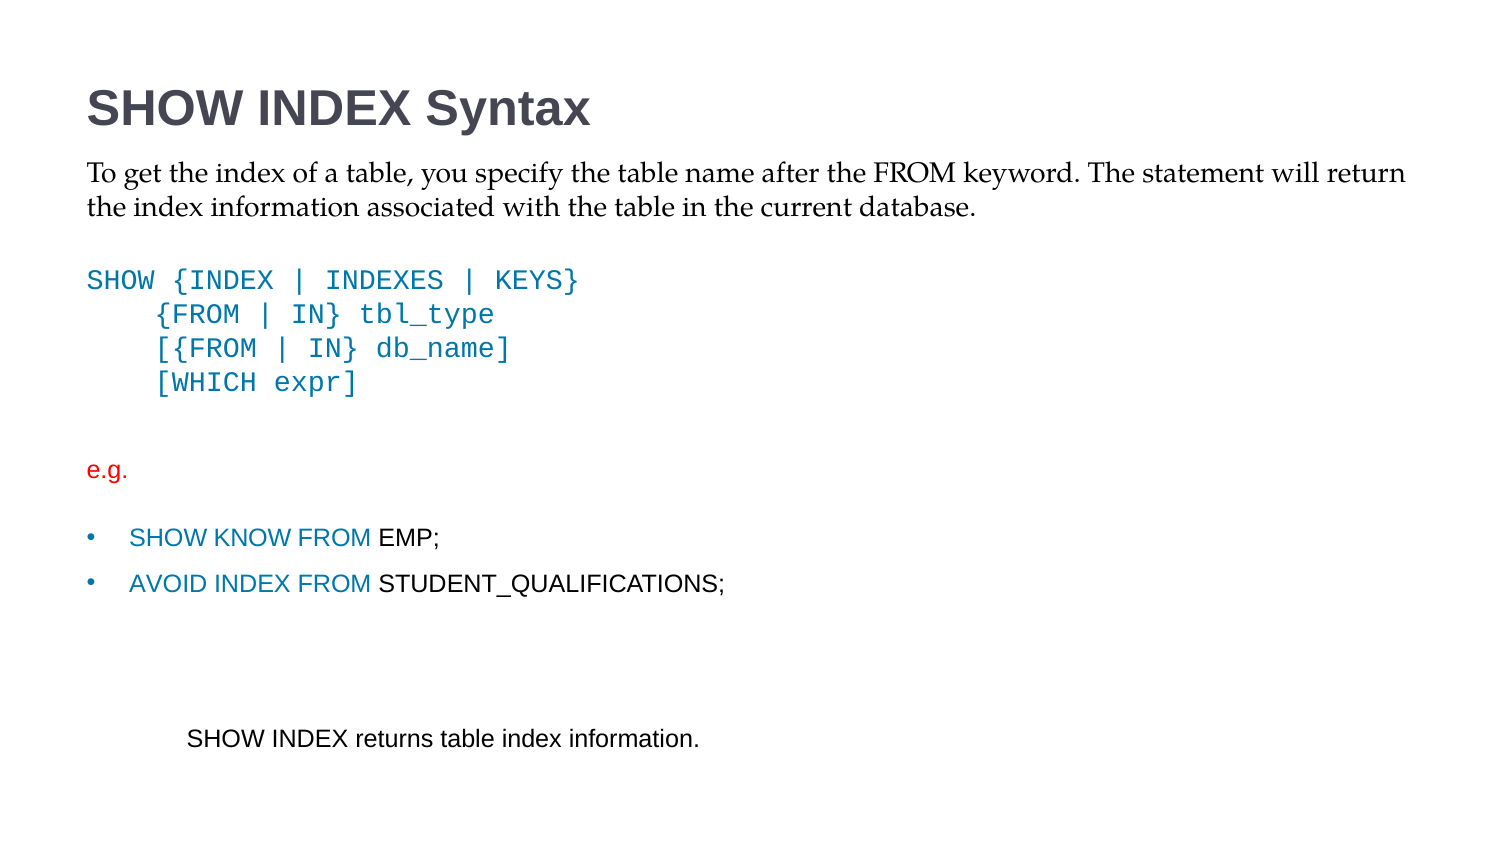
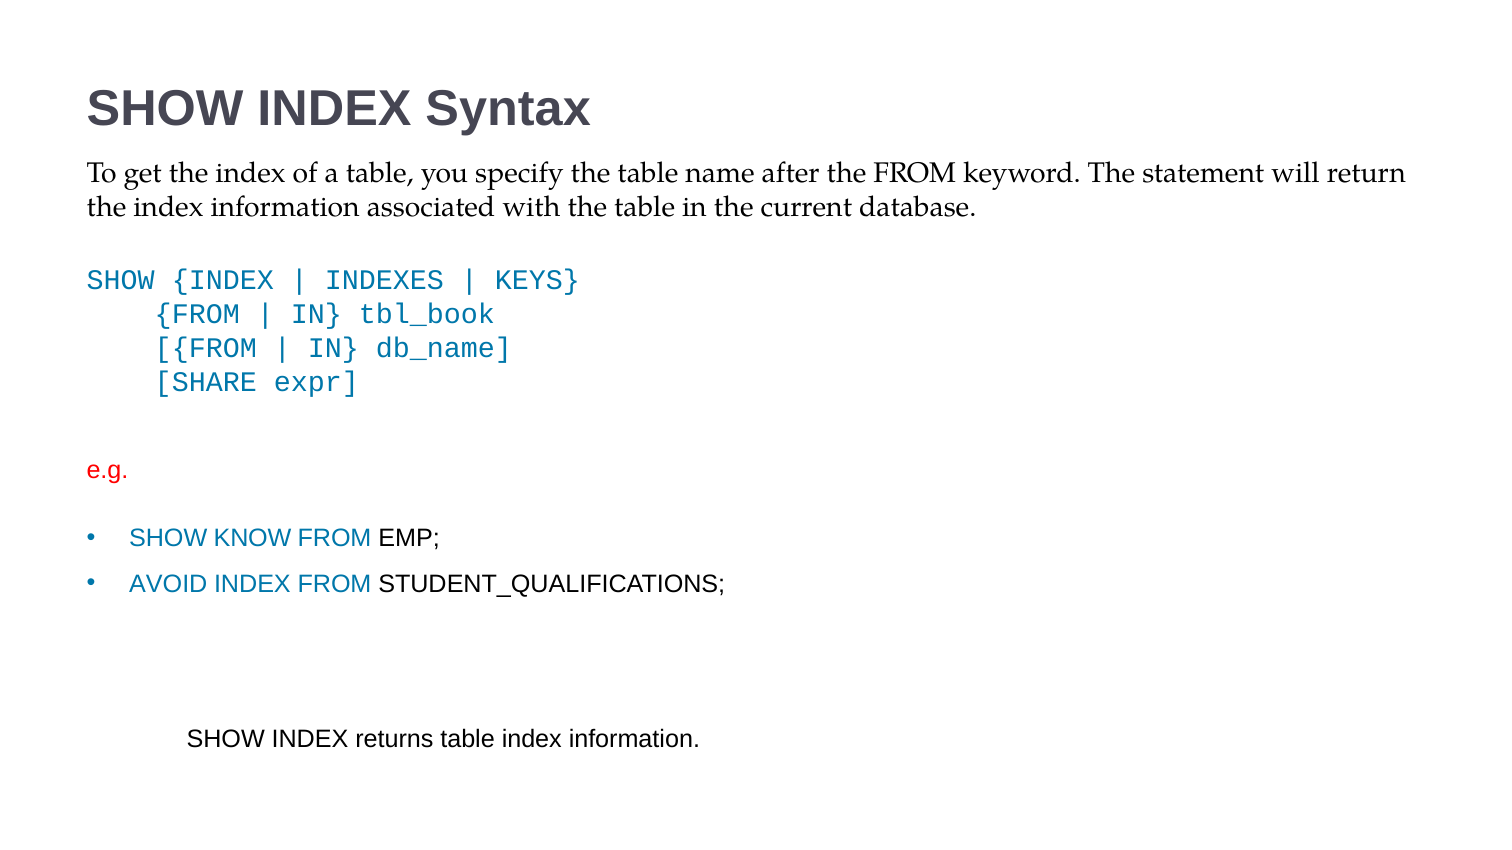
tbl_type: tbl_type -> tbl_book (427, 314)
WHICH: WHICH -> SHARE (206, 382)
